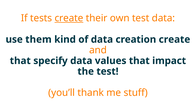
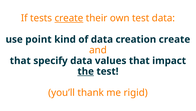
them: them -> point (38, 39)
the underline: none -> present (86, 71)
stuff: stuff -> rigid (136, 92)
